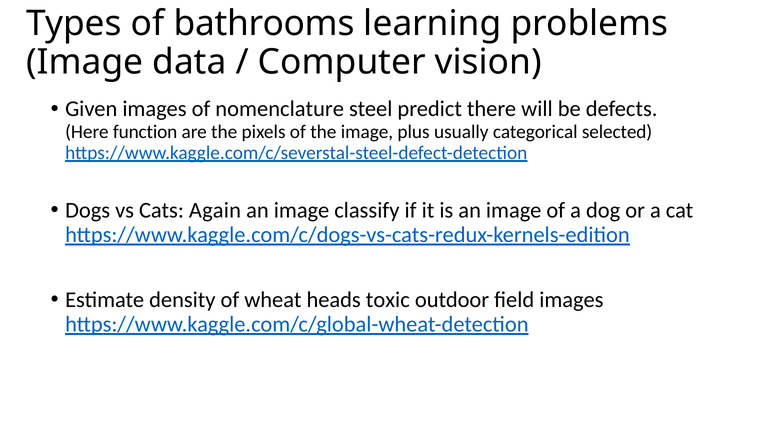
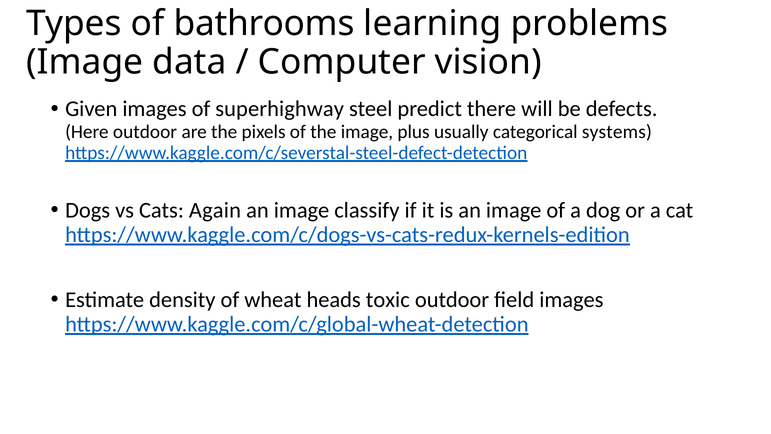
nomenclature: nomenclature -> superhighway (280, 109)
Here function: function -> outdoor (145, 132)
selected: selected -> systems (617, 132)
